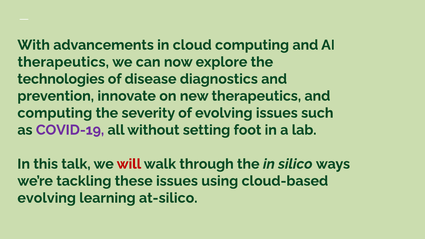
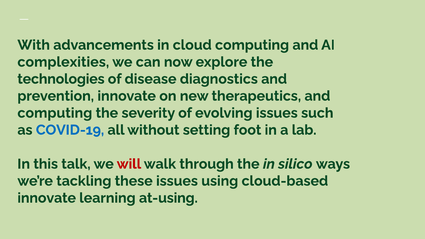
therapeutics: therapeutics -> complexities (63, 62)
COVID-19 colour: purple -> blue (70, 130)
evolving: evolving -> innovate (47, 198)
at-silico: at-silico -> at-using (168, 198)
